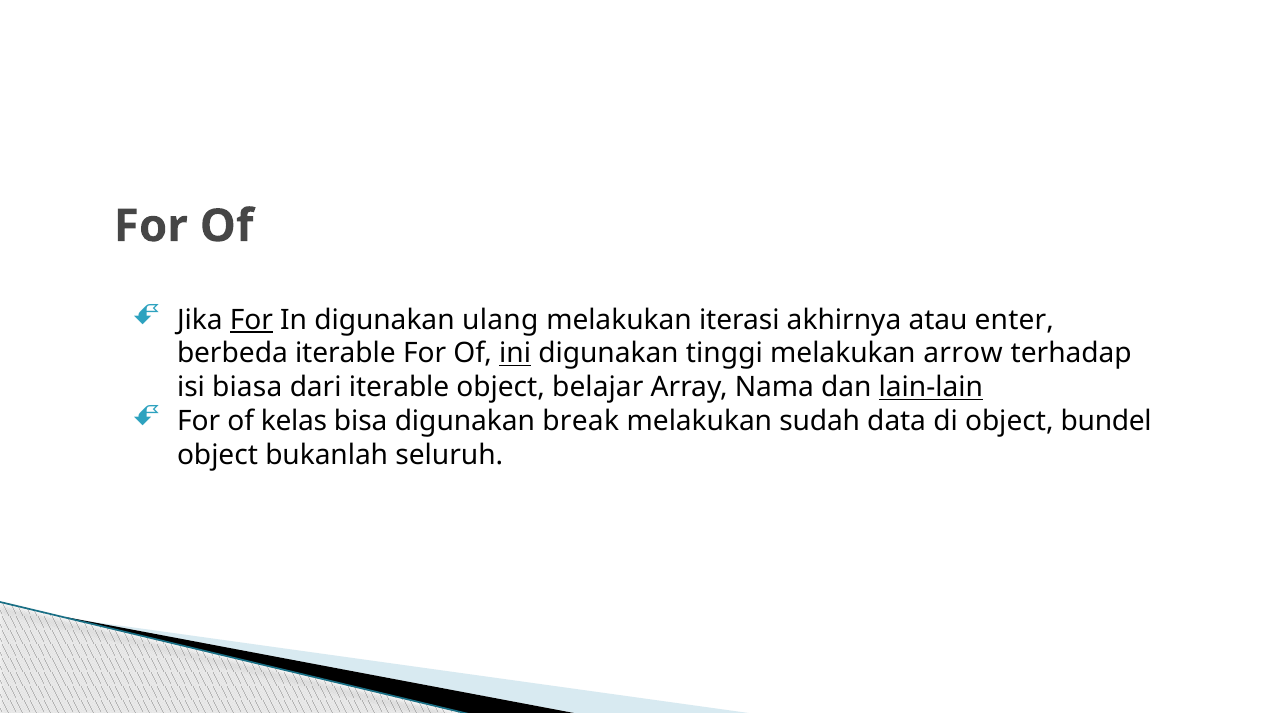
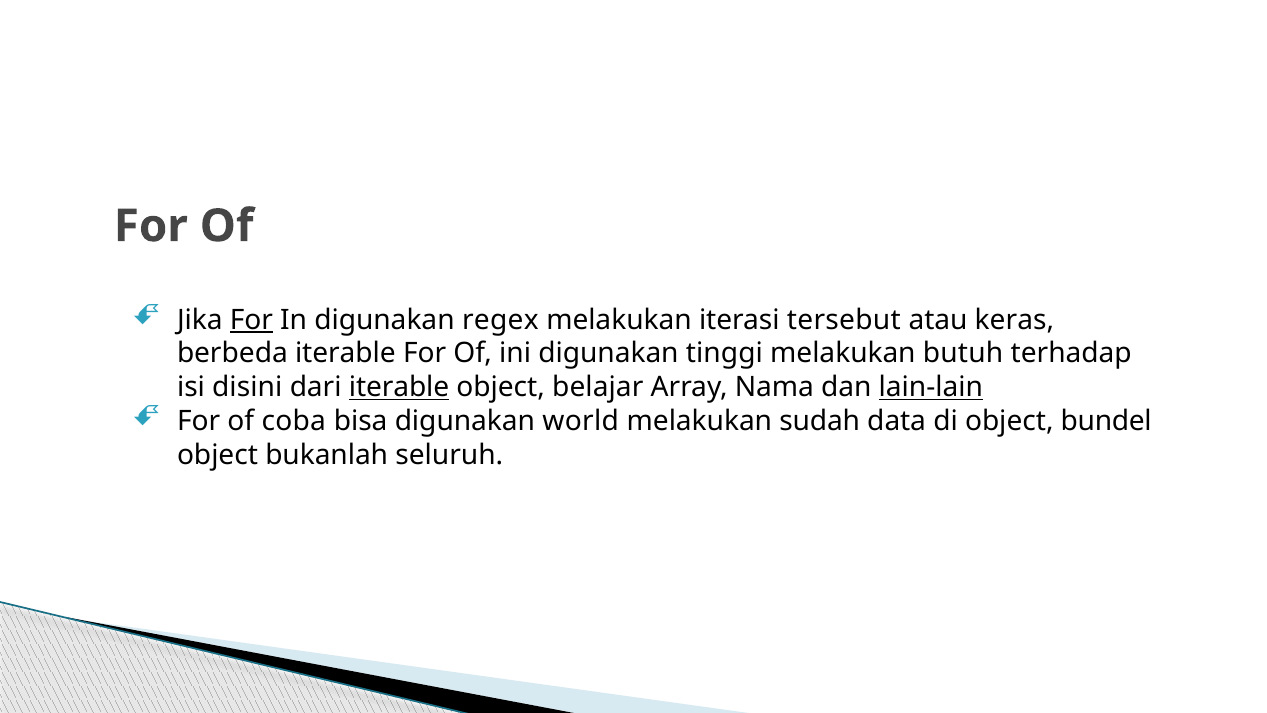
ulang: ulang -> regex (500, 320)
akhirnya: akhirnya -> tersebut (844, 320)
enter: enter -> keras (1014, 320)
ini underline: present -> none (515, 353)
arrow: arrow -> butuh (963, 353)
biasa: biasa -> disini (247, 387)
iterable underline: none -> present (399, 387)
kelas: kelas -> coba (294, 421)
break: break -> world (581, 421)
